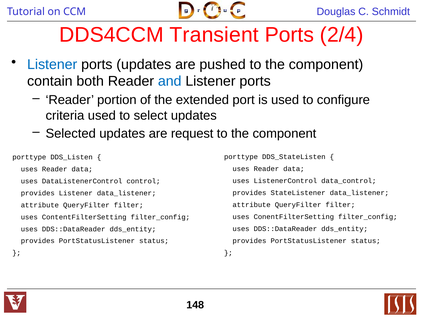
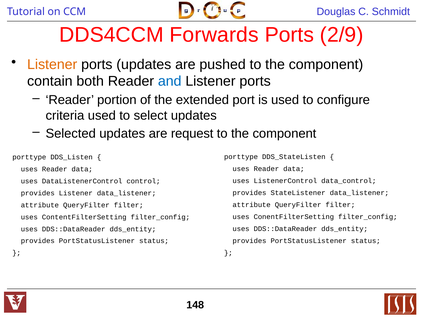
Transient: Transient -> Forwards (214, 35)
2/4: 2/4 -> 2/9 (342, 35)
Listener colour: blue -> orange (52, 64)
